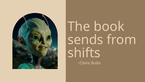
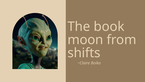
sends: sends -> moon (85, 40)
